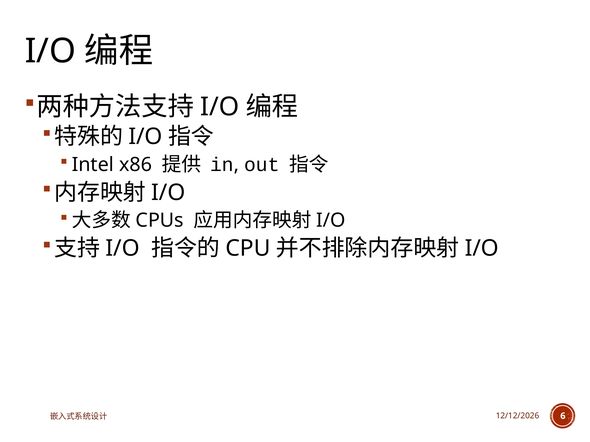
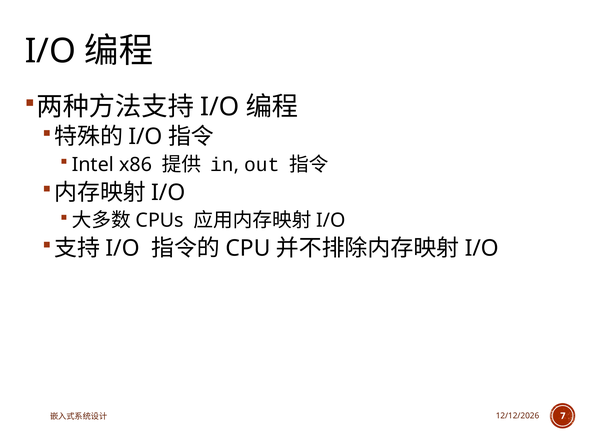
6: 6 -> 7 (563, 416)
